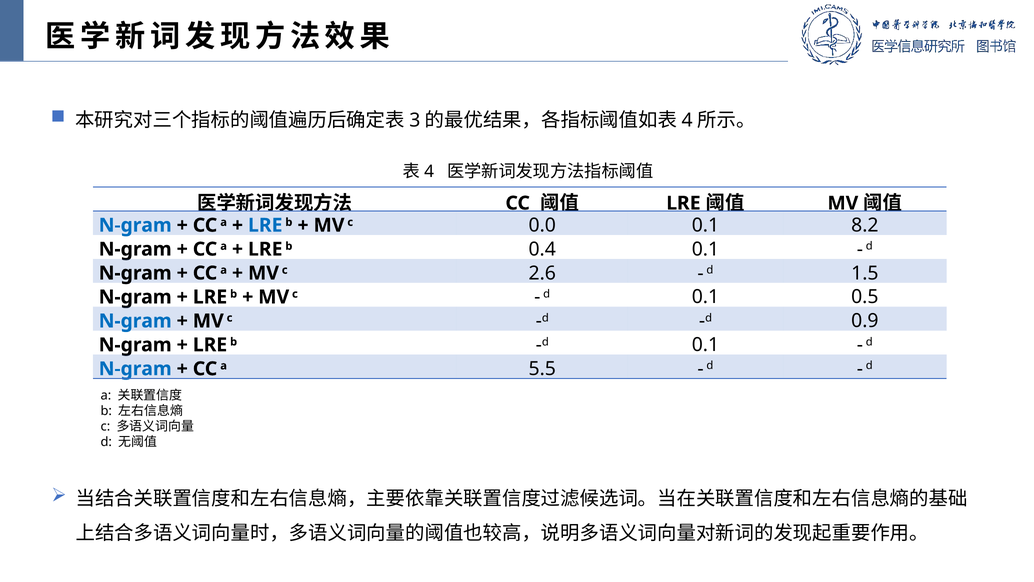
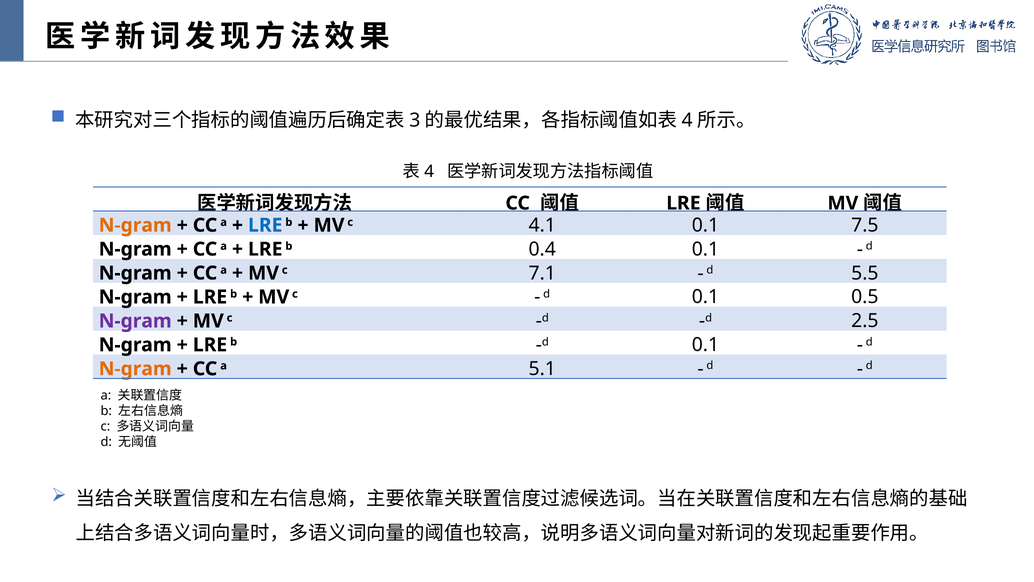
N-gram colour: blue -> orange (135, 225)
0.0: 0.0 -> 4.1 (542, 225)
8.2: 8.2 -> 7.5 (865, 225)
2.6: 2.6 -> 7.1 (542, 273)
1.5: 1.5 -> 5.5 (865, 273)
N-gram colour: blue -> purple (135, 321)
0.9: 0.9 -> 2.5 (865, 321)
N-gram colour: blue -> orange (135, 369)
5.5: 5.5 -> 5.1 (542, 369)
